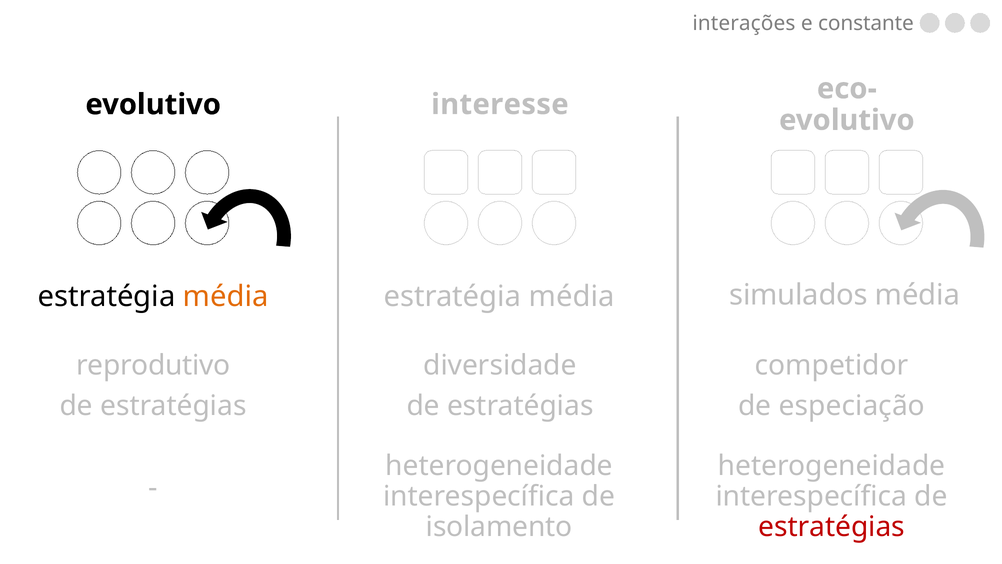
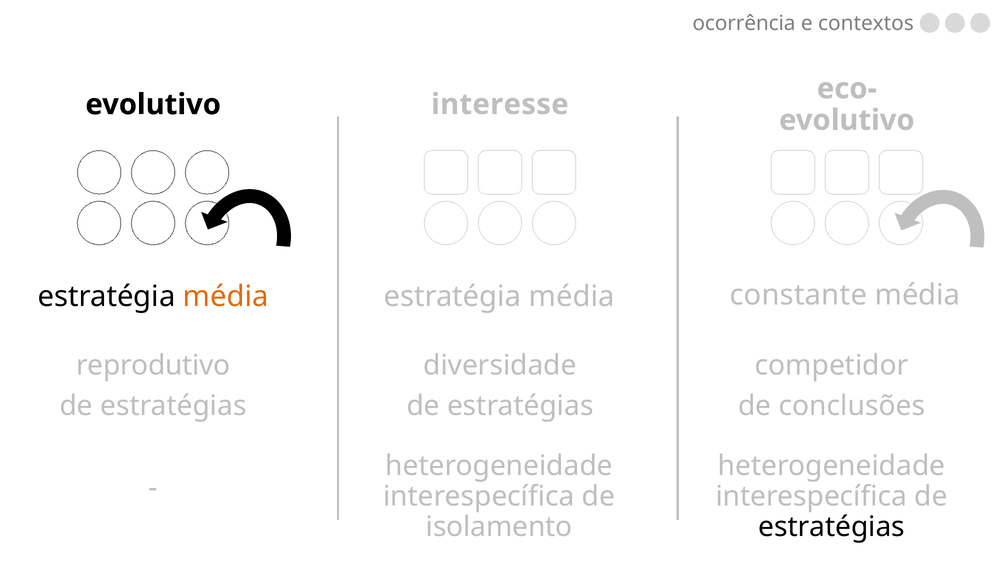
interações: interações -> ocorrência (744, 23)
constante: constante -> contextos (866, 23)
simulados: simulados -> constante (798, 295)
especiação: especiação -> conclusões (852, 406)
estratégias colour: red -> black (832, 527)
